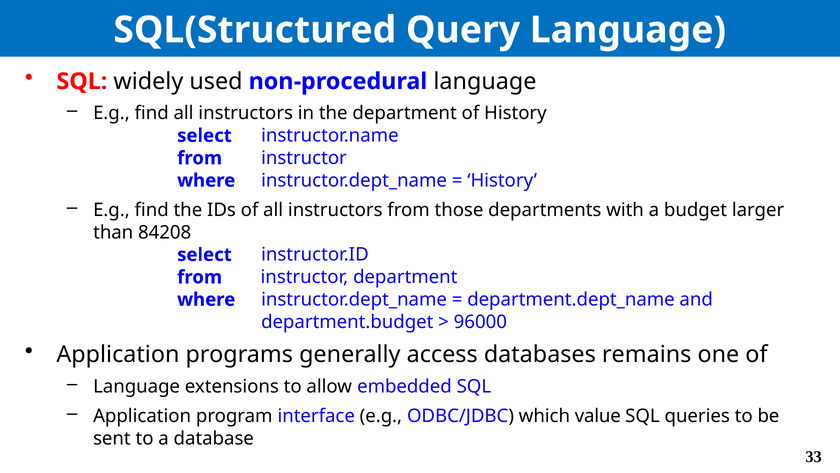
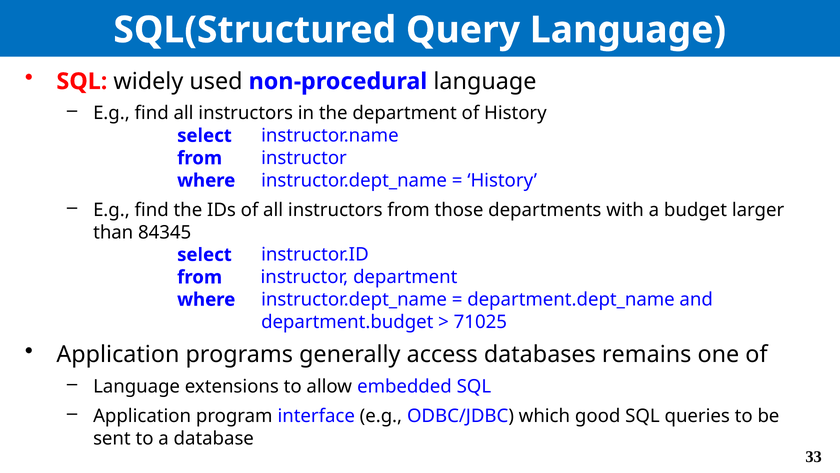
84208: 84208 -> 84345 (165, 232)
96000: 96000 -> 71025 (480, 322)
value: value -> good (598, 416)
